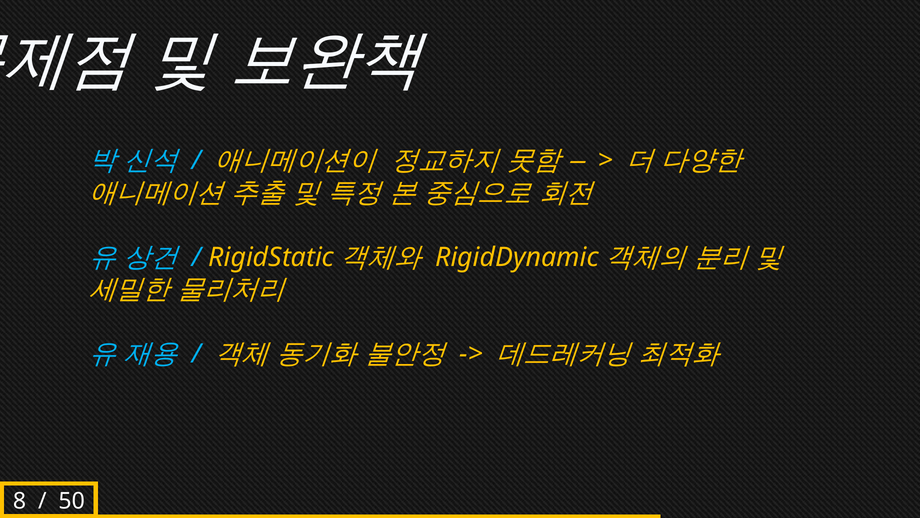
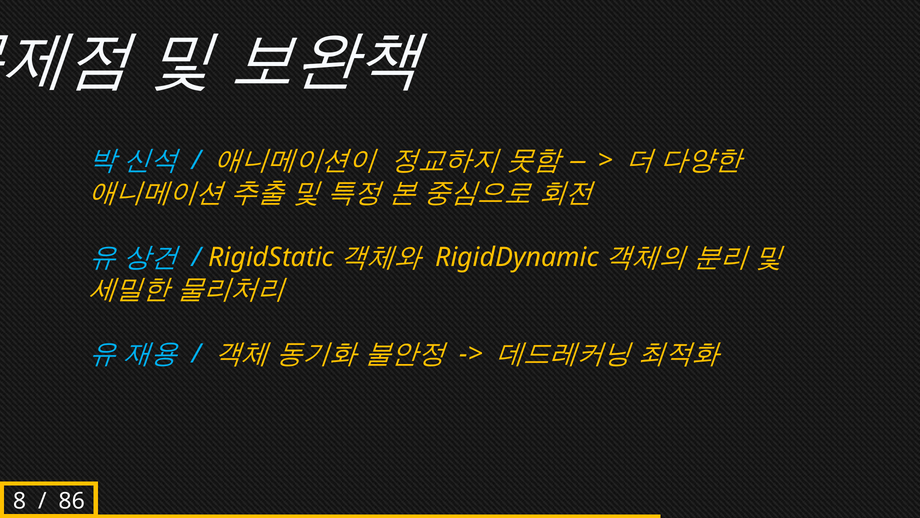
50: 50 -> 86 (72, 501)
